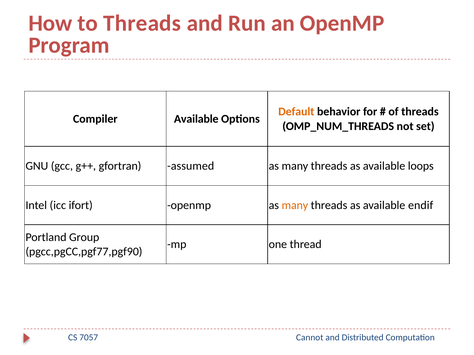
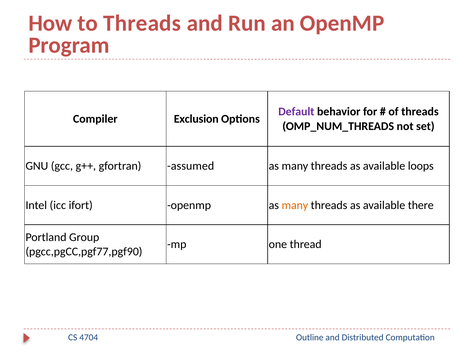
Default colour: orange -> purple (296, 112)
Compiler Available: Available -> Exclusion (196, 119)
endif: endif -> there (421, 206)
7057: 7057 -> 4704 (89, 338)
Cannot: Cannot -> Outline (310, 338)
